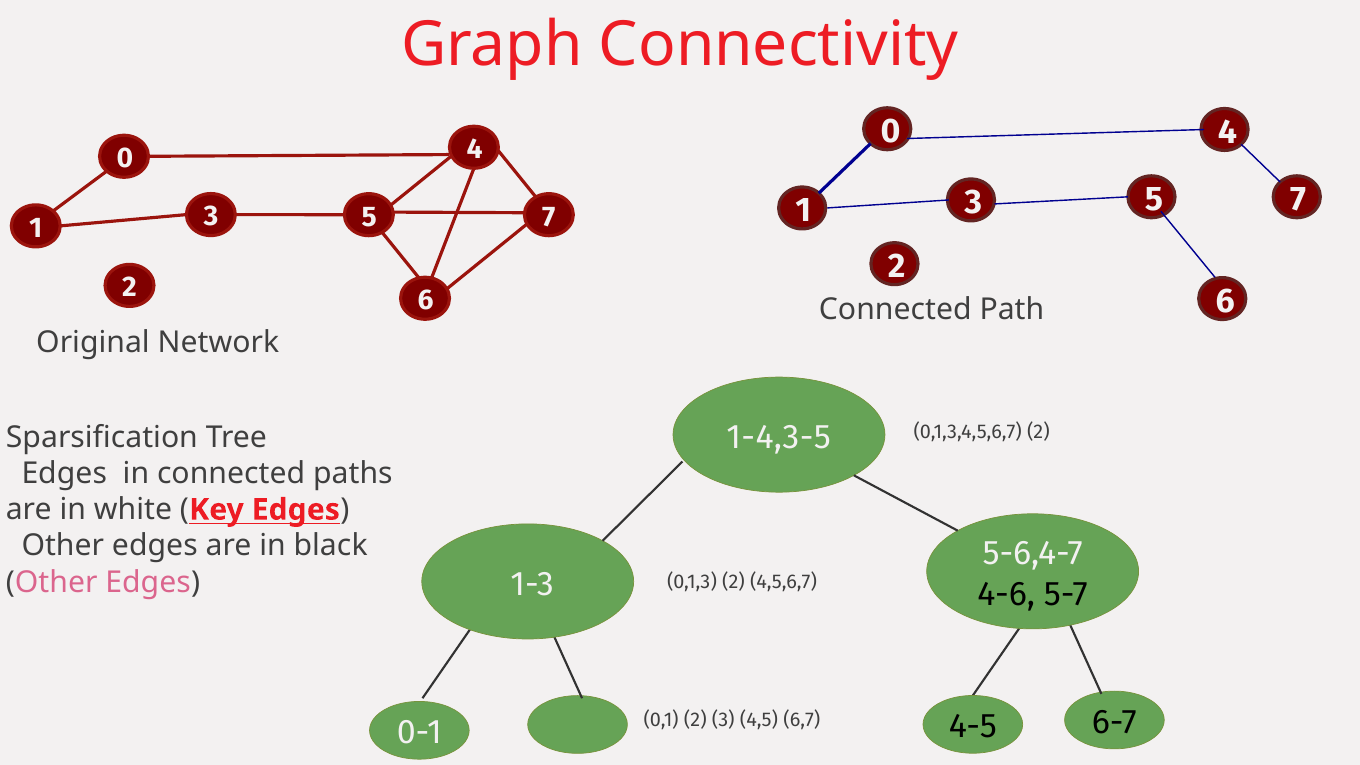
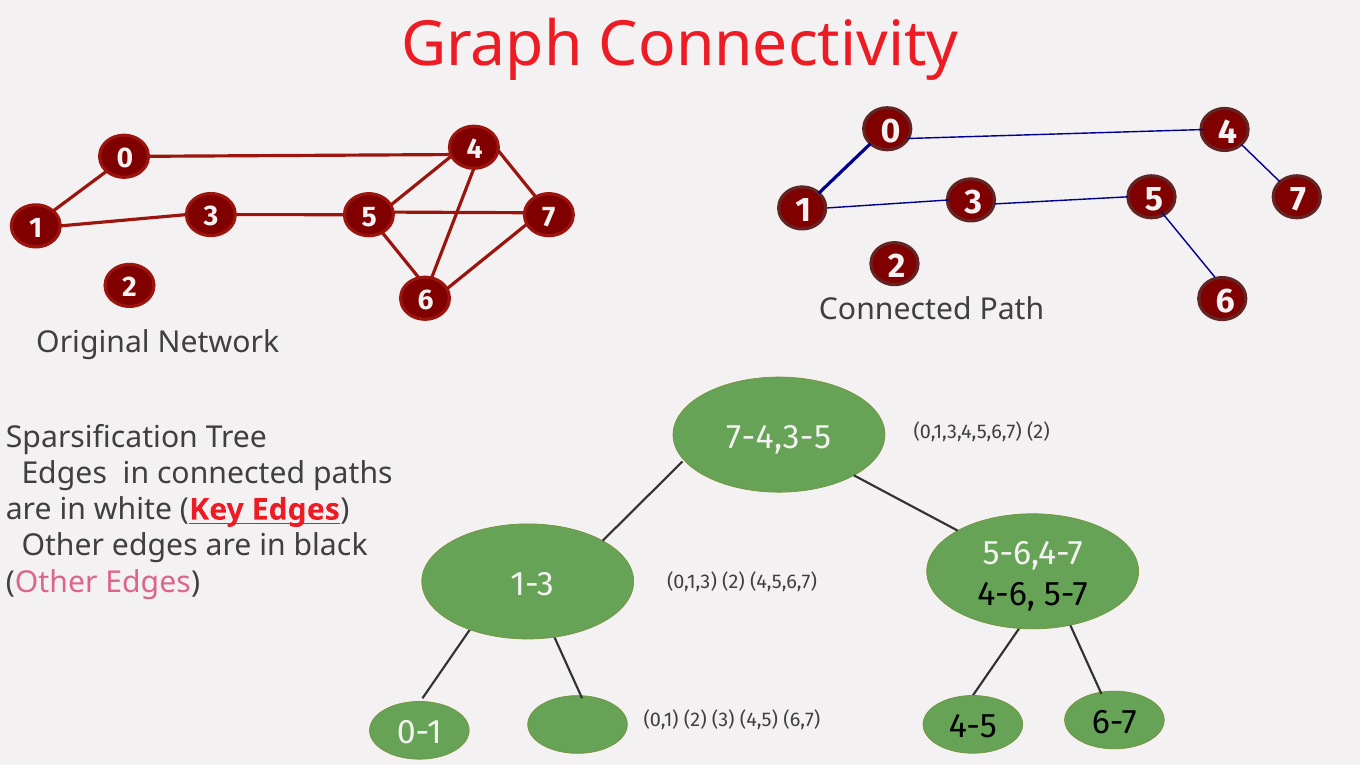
1-4,3-5: 1-4,3-5 -> 7-4,3-5 (779, 437)
